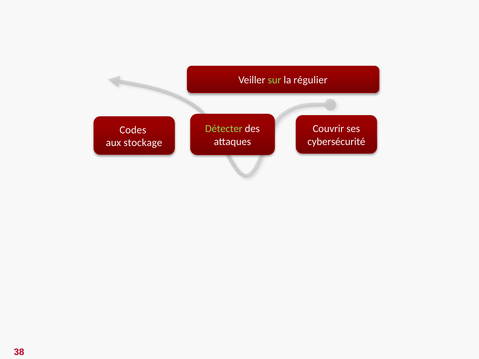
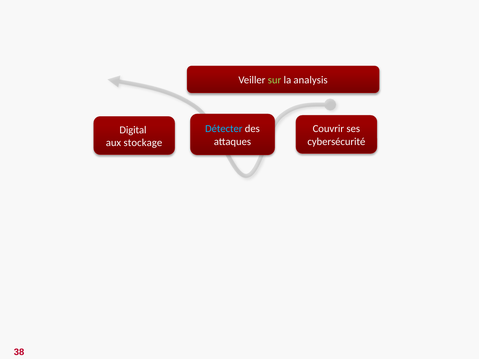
régulier: régulier -> analysis (311, 80)
Détecter colour: light green -> light blue (224, 129)
Codes: Codes -> Digital (133, 130)
